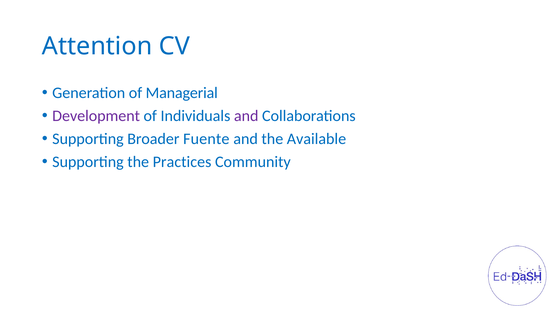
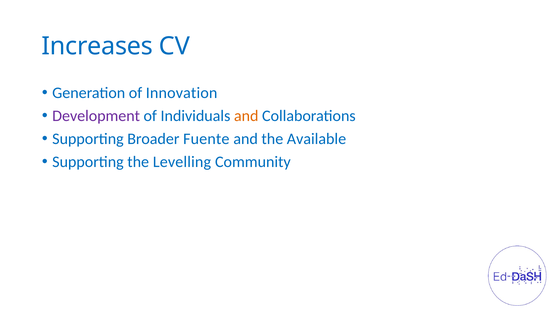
Attention: Attention -> Increases (97, 46)
Managerial: Managerial -> Innovation (182, 93)
and colour: purple -> orange (246, 116)
Practices: Practices -> Levelling (182, 162)
